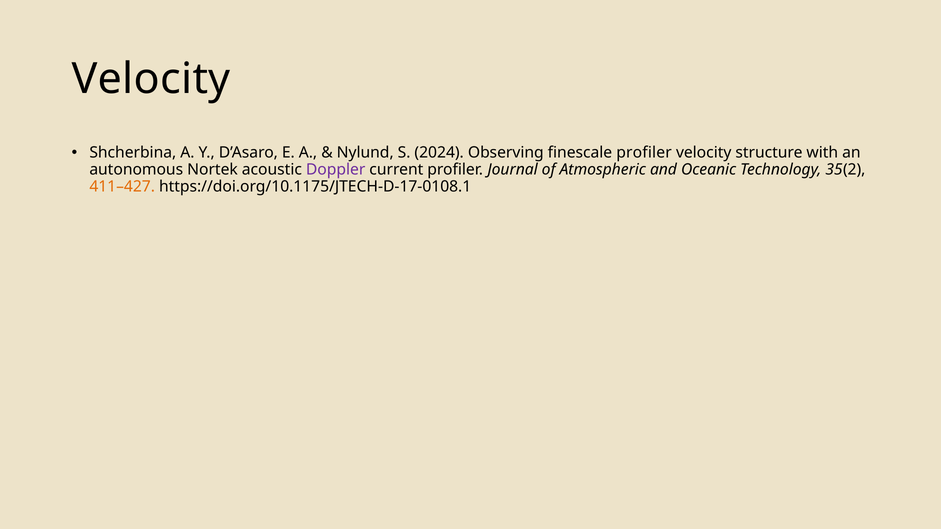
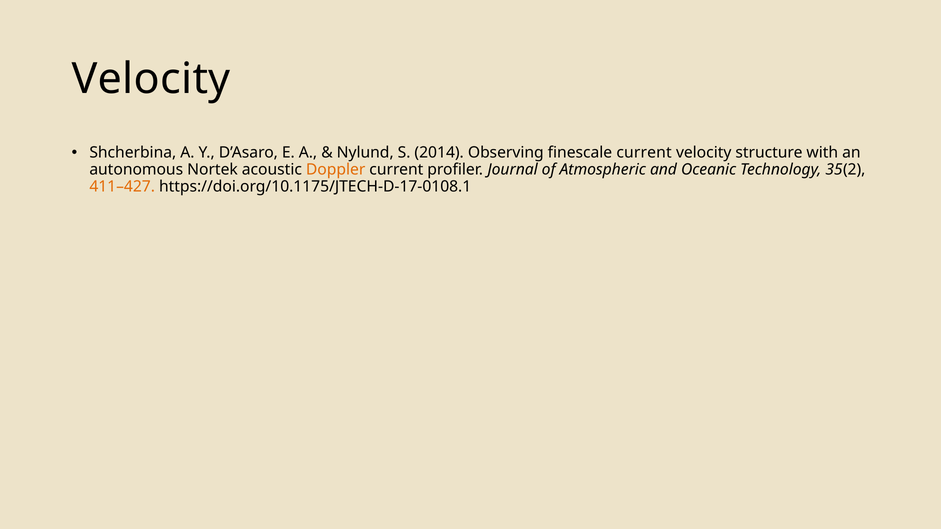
2024: 2024 -> 2014 (439, 153)
finescale profiler: profiler -> current (644, 153)
Doppler colour: purple -> orange (336, 170)
